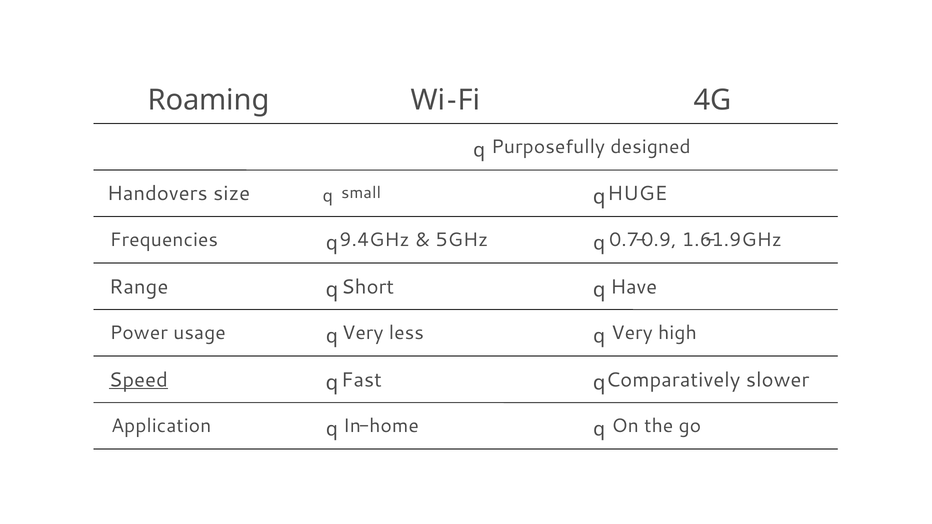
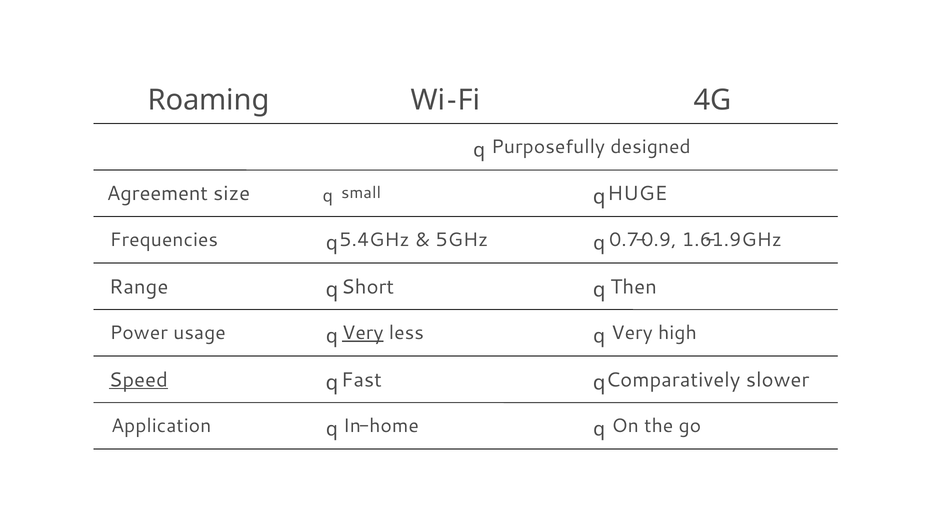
Handovers: Handovers -> Agreement (157, 194)
9.4GHz: 9.4GHz -> 5.4GHz (374, 240)
Have: Have -> Then (634, 287)
Very underline: none -> present (363, 333)
